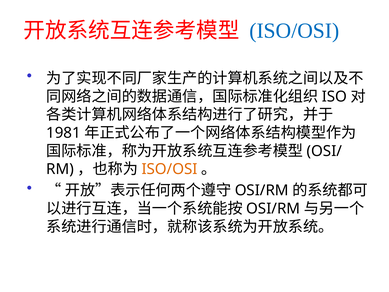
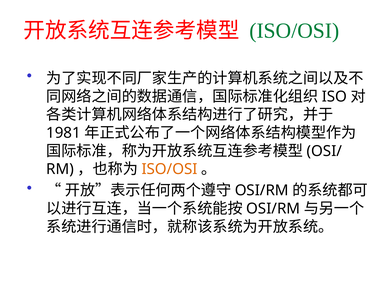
ISO/OSI colour: blue -> green (294, 31)
